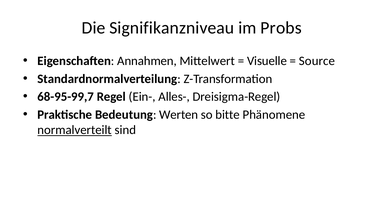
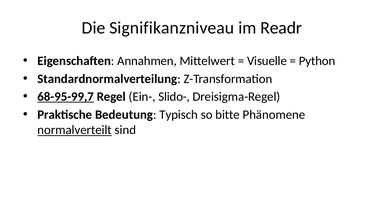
Probs: Probs -> Readr (281, 28)
Source: Source -> Python (317, 61)
68-95-99,7 underline: none -> present (66, 97)
Alles-: Alles- -> Slido- (174, 97)
Werten: Werten -> Typisch (179, 115)
